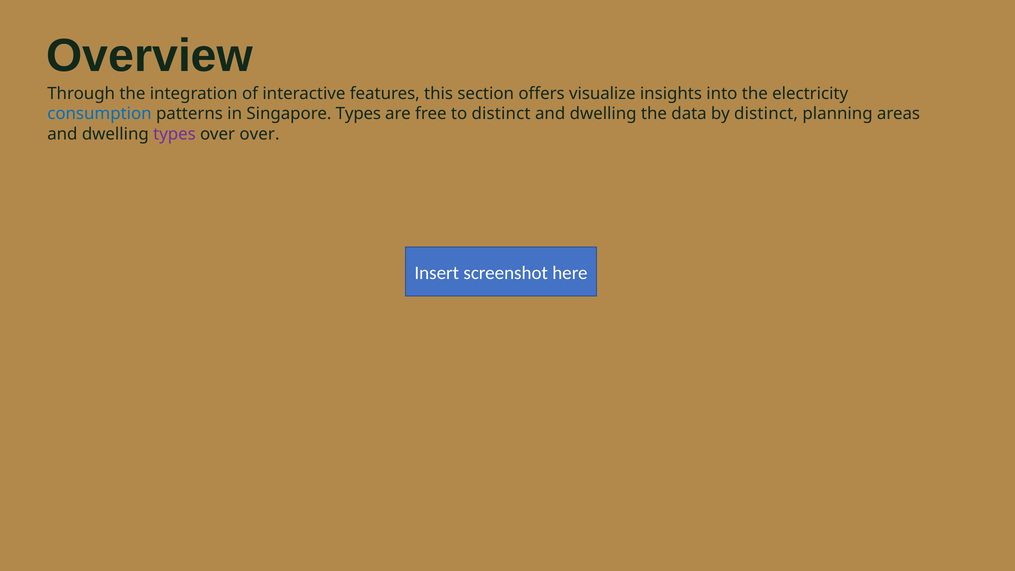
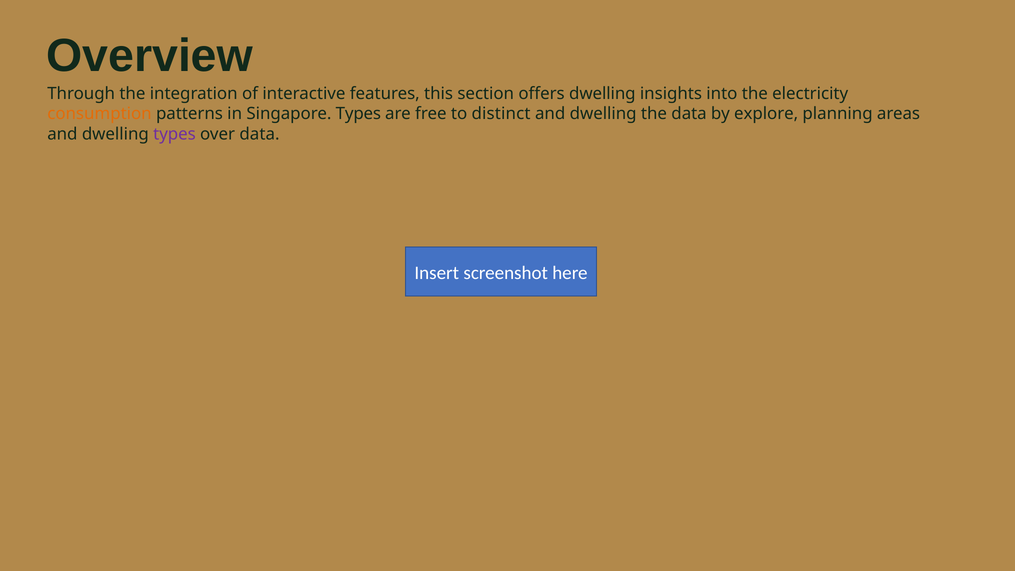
offers visualize: visualize -> dwelling (602, 94)
consumption colour: blue -> orange (99, 114)
by distinct: distinct -> explore (766, 114)
over over: over -> data (259, 134)
